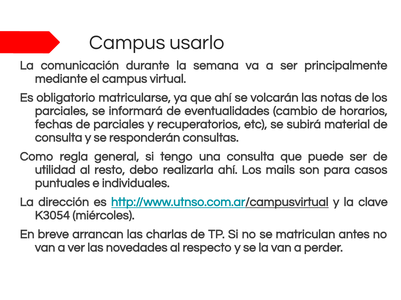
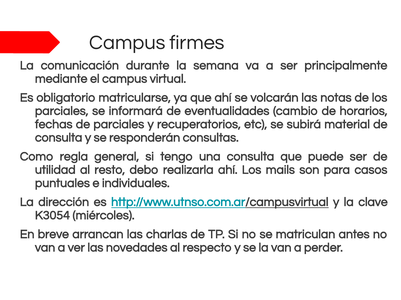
usarlo: usarlo -> firmes (197, 43)
